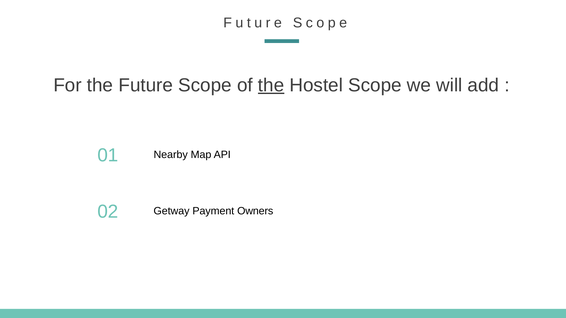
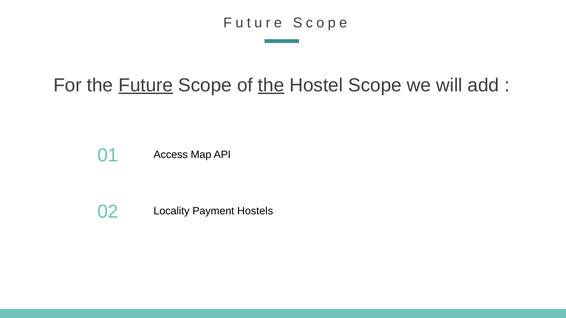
Future underline: none -> present (146, 85)
Nearby: Nearby -> Access (171, 155)
Getway: Getway -> Locality (172, 211)
Owners: Owners -> Hostels (255, 211)
